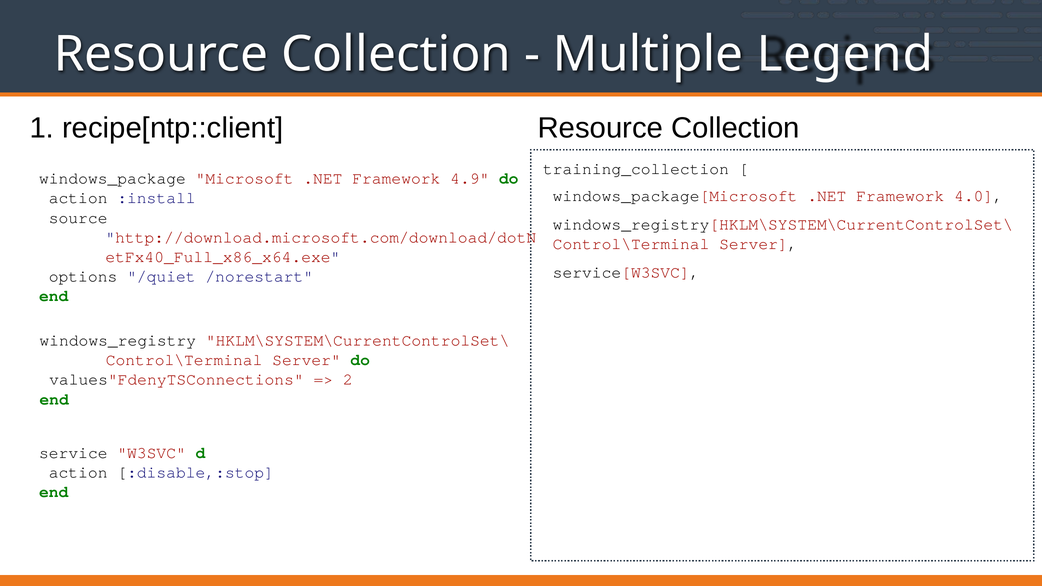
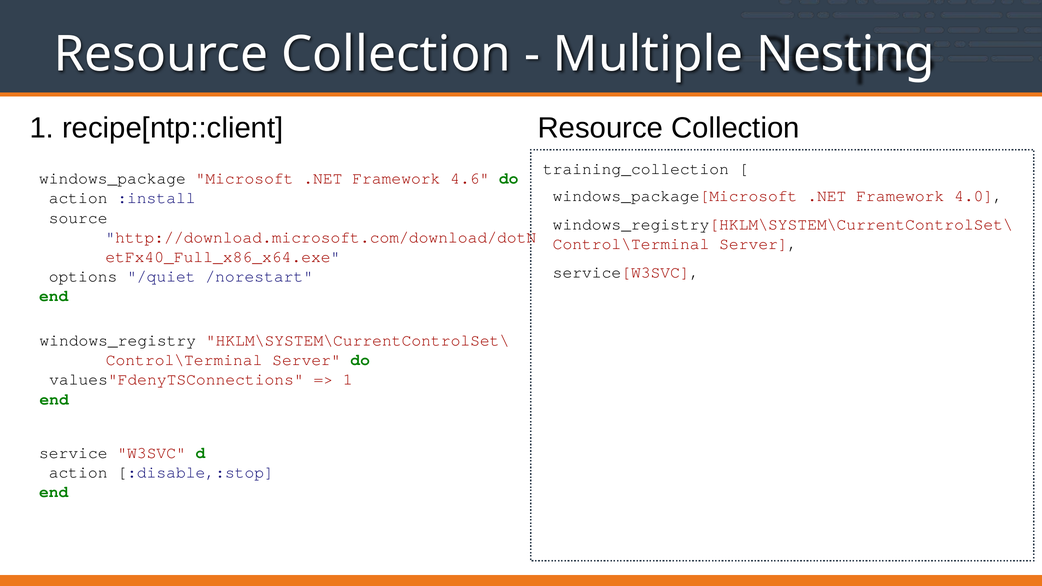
Legend: Legend -> Nesting (845, 54)
4.9: 4.9 -> 4.6 (470, 179)
2: 2 -> 1 (348, 380)
